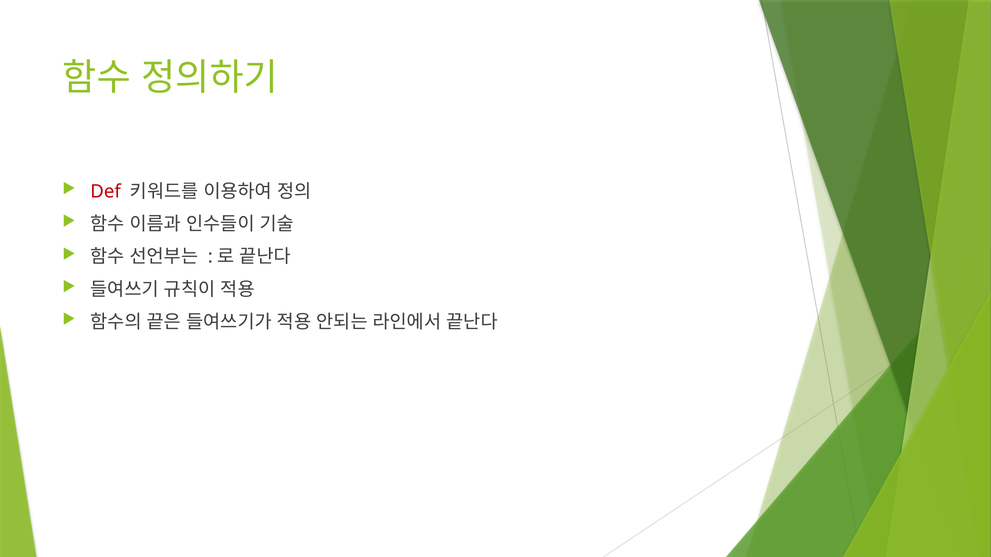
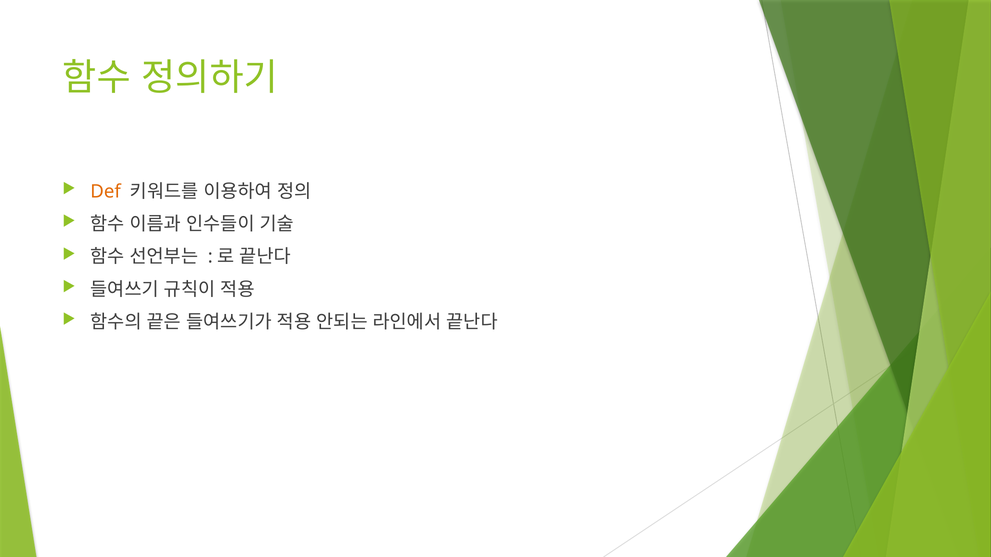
Def colour: red -> orange (106, 192)
